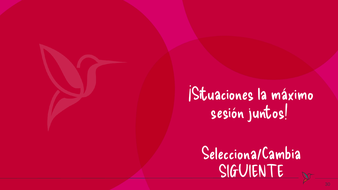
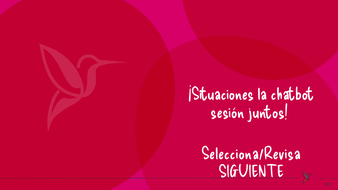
máximo: máximo -> chatbot (292, 94)
Selecciona/Cambia: Selecciona/Cambia -> Selecciona/Revisa (251, 154)
